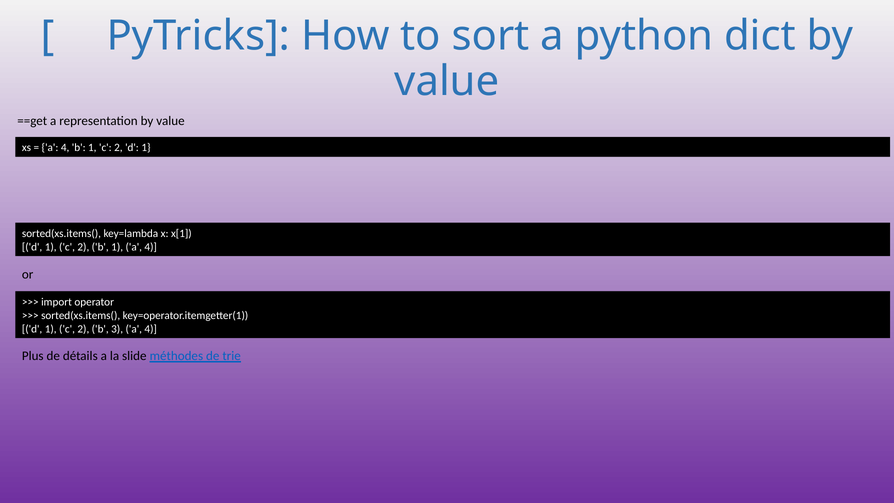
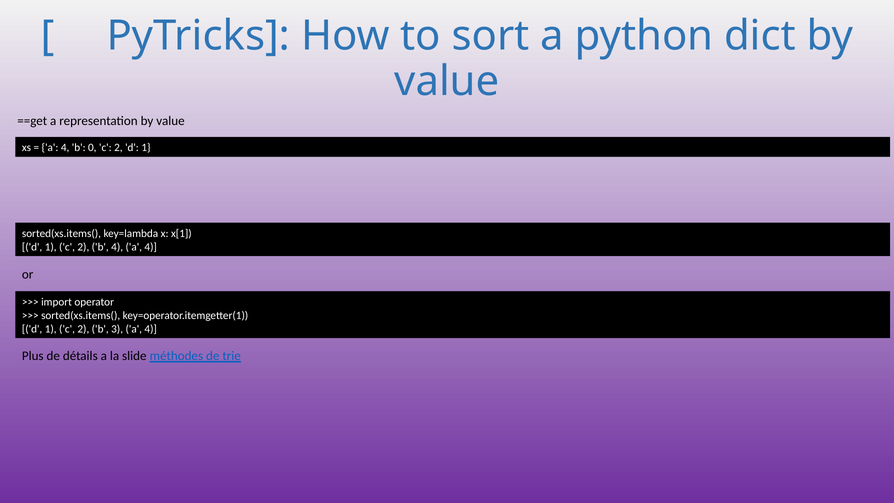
4 b 1: 1 -> 0 (92, 148)
2 b 1: 1 -> 4 (117, 247)
